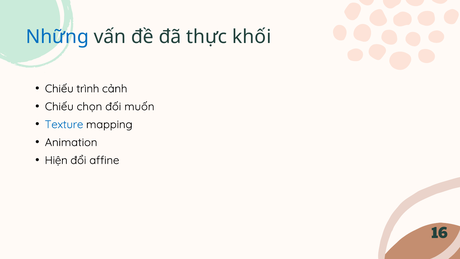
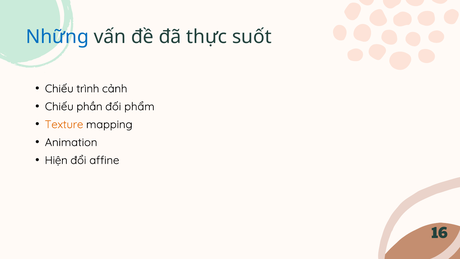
khối: khối -> suốt (252, 37)
chọn: chọn -> phần (89, 106)
muốn: muốn -> phẩm (139, 106)
Texture colour: blue -> orange (64, 124)
